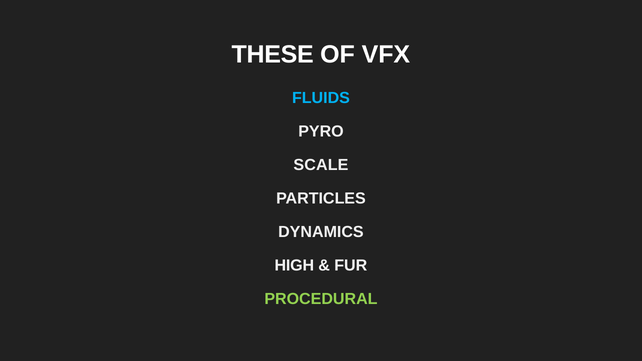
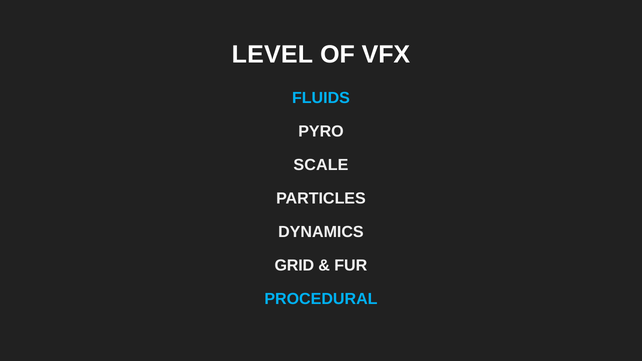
THESE: THESE -> LEVEL (272, 54)
HIGH: HIGH -> GRID (294, 266)
PROCEDURAL colour: light green -> light blue (321, 299)
